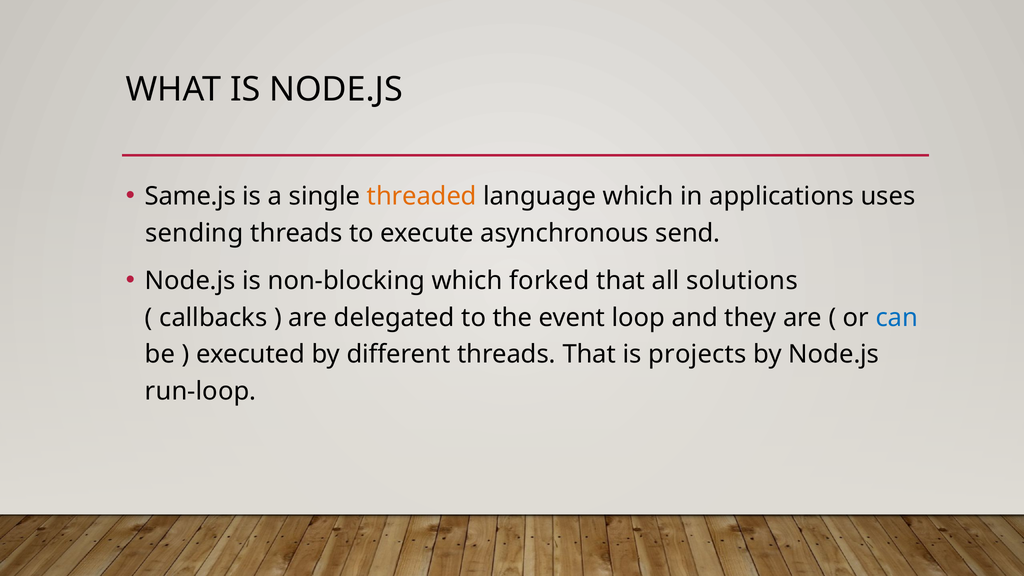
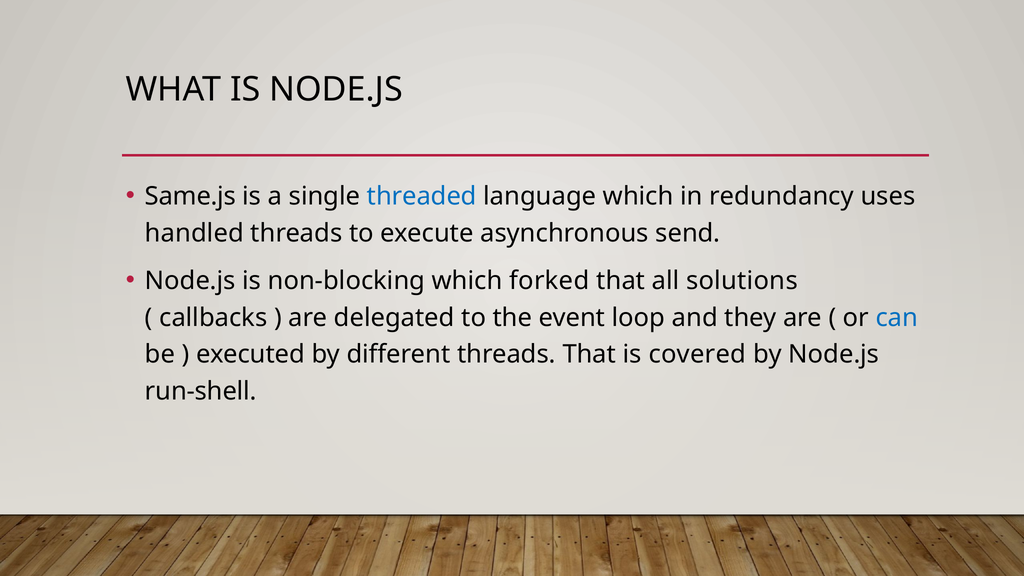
threaded colour: orange -> blue (422, 196)
applications: applications -> redundancy (782, 196)
sending: sending -> handled (194, 233)
projects: projects -> covered (697, 355)
run-loop: run-loop -> run-shell (201, 391)
